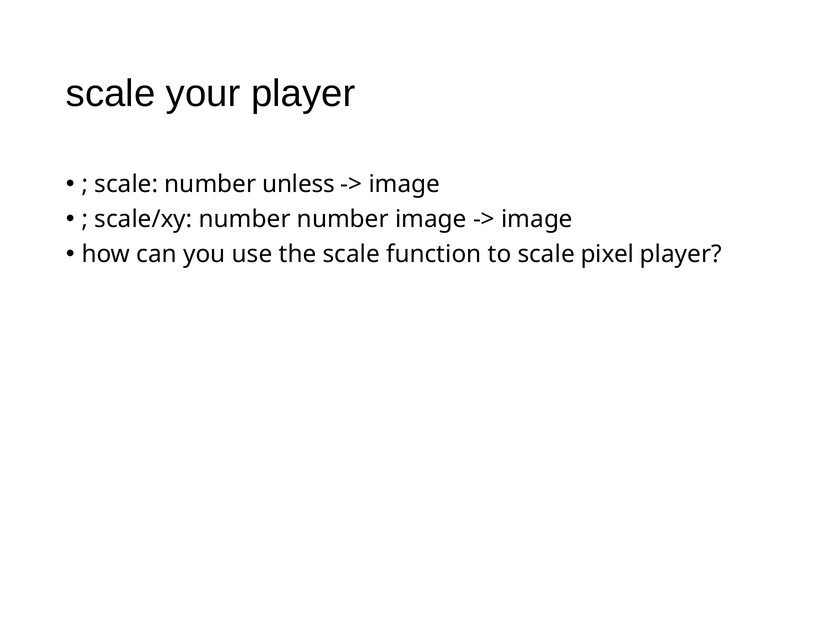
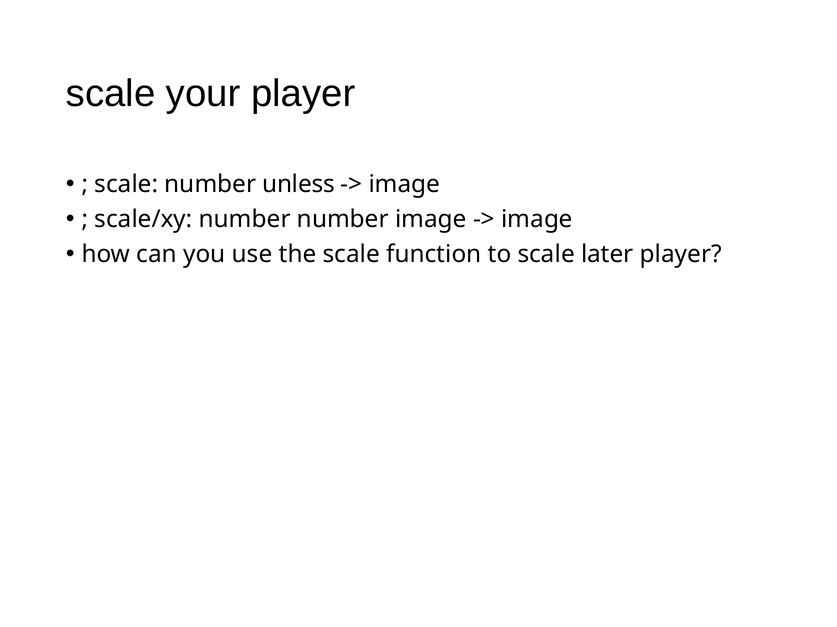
pixel: pixel -> later (607, 255)
